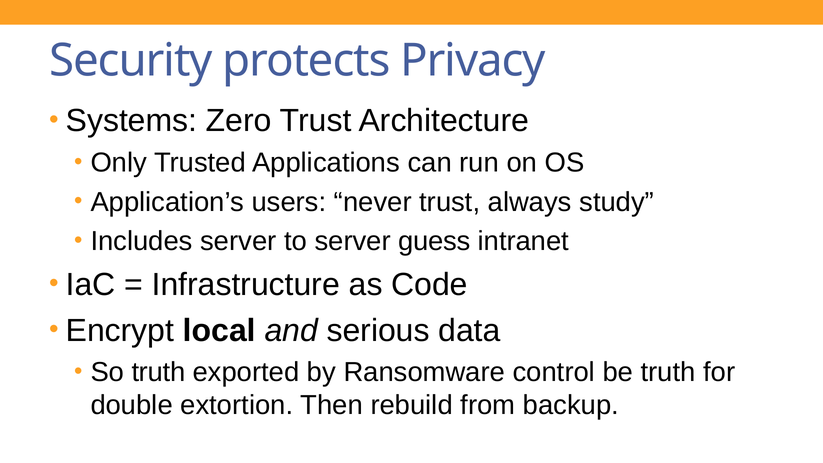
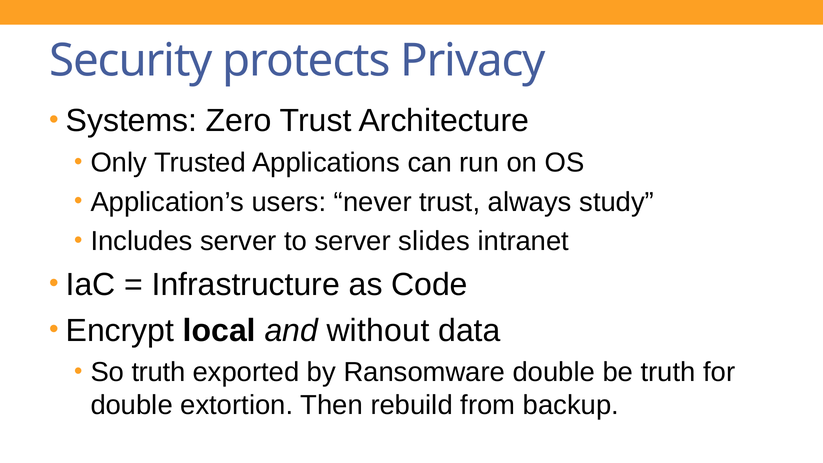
guess: guess -> slides (434, 241)
serious: serious -> without (378, 330)
Ransomware control: control -> double (554, 372)
